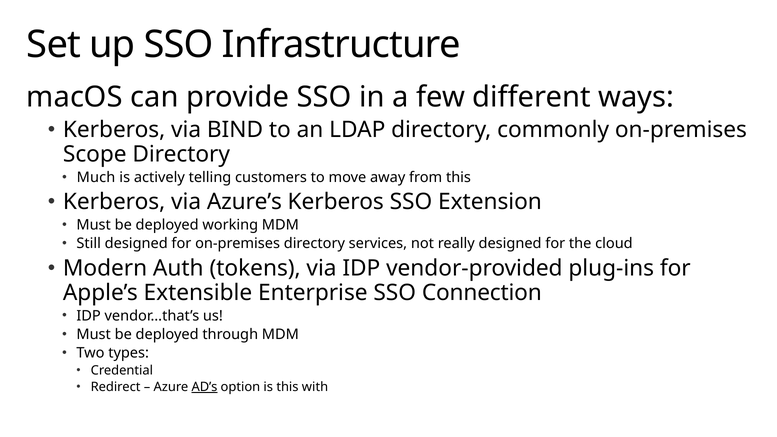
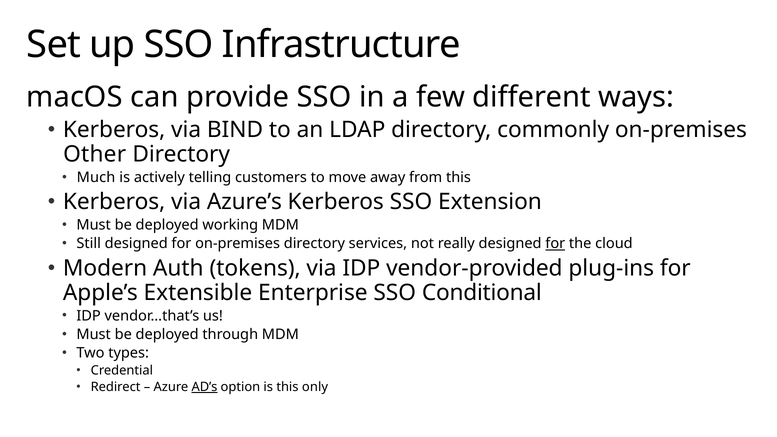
Scope: Scope -> Other (95, 154)
for underline: none -> present (555, 244)
Connection: Connection -> Conditional (482, 293)
with: with -> only (315, 387)
